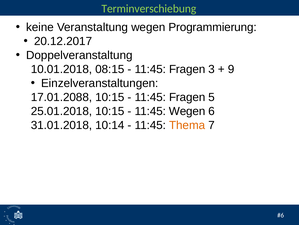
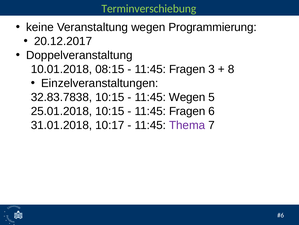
9: 9 -> 8 (231, 69)
17.01.2088: 17.01.2088 -> 32.83.7838 (61, 97)
Fragen: Fragen -> Wegen (187, 97)
Wegen: Wegen -> Fragen (187, 111)
10:14: 10:14 -> 10:17 (110, 125)
Thema colour: orange -> purple (187, 125)
